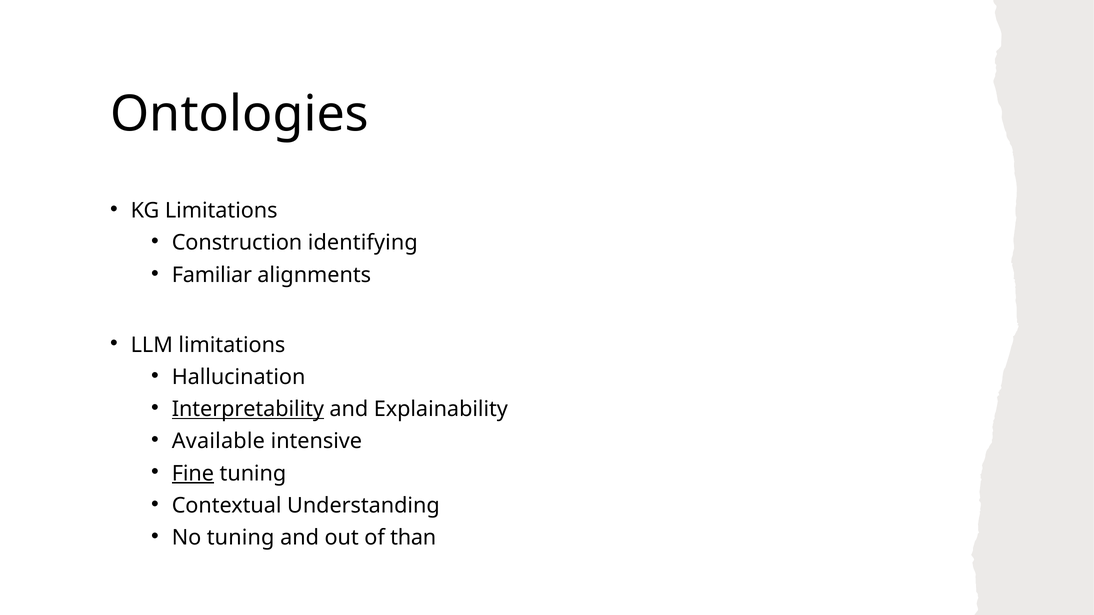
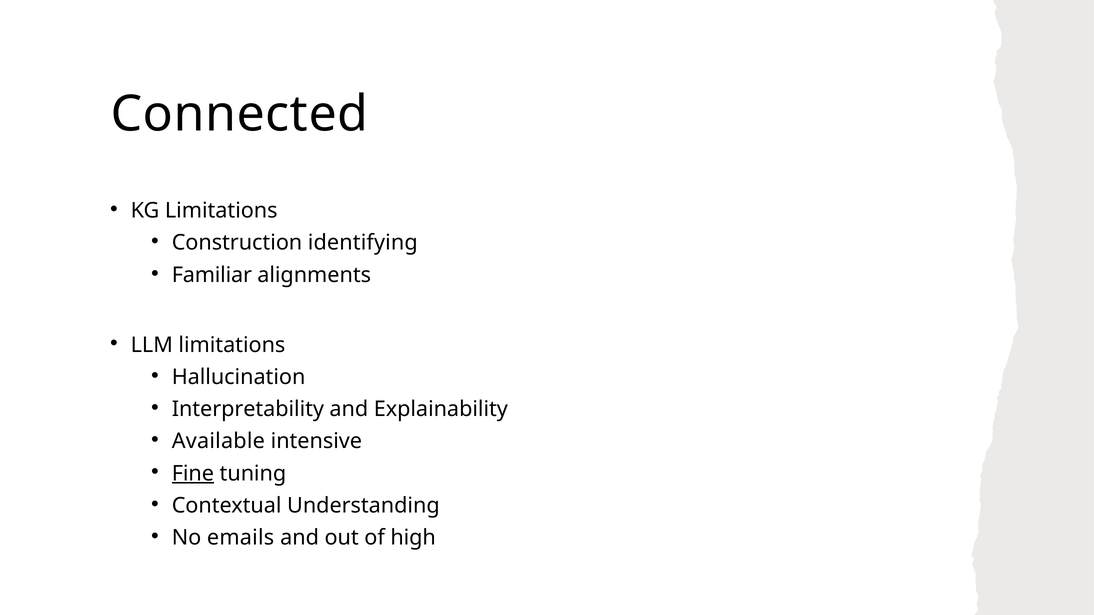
Ontologies: Ontologies -> Connected (239, 114)
Interpretability underline: present -> none (248, 409)
No tuning: tuning -> emails (241, 538)
than: than -> high (413, 538)
